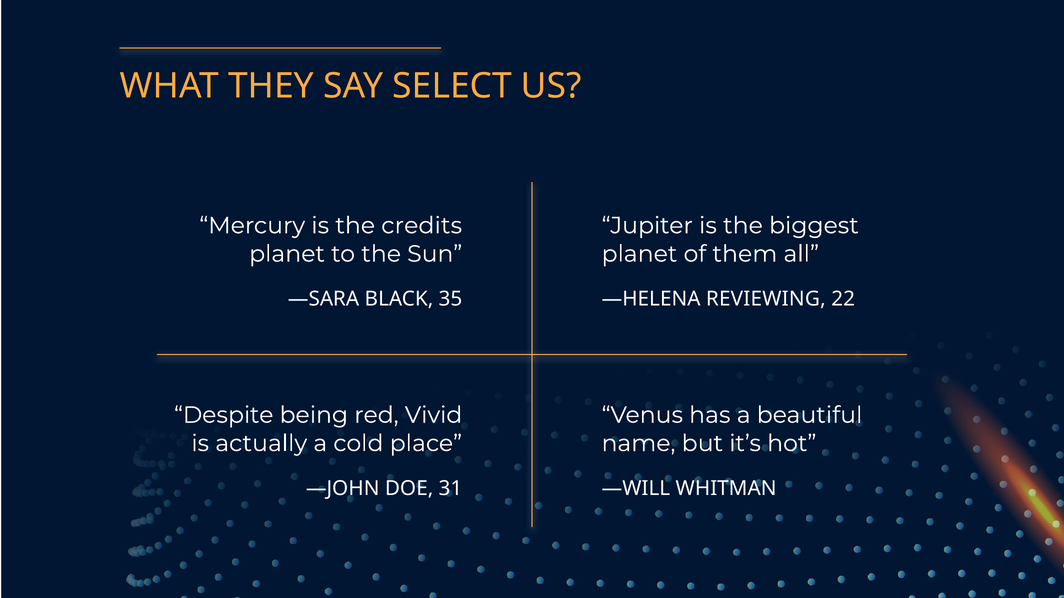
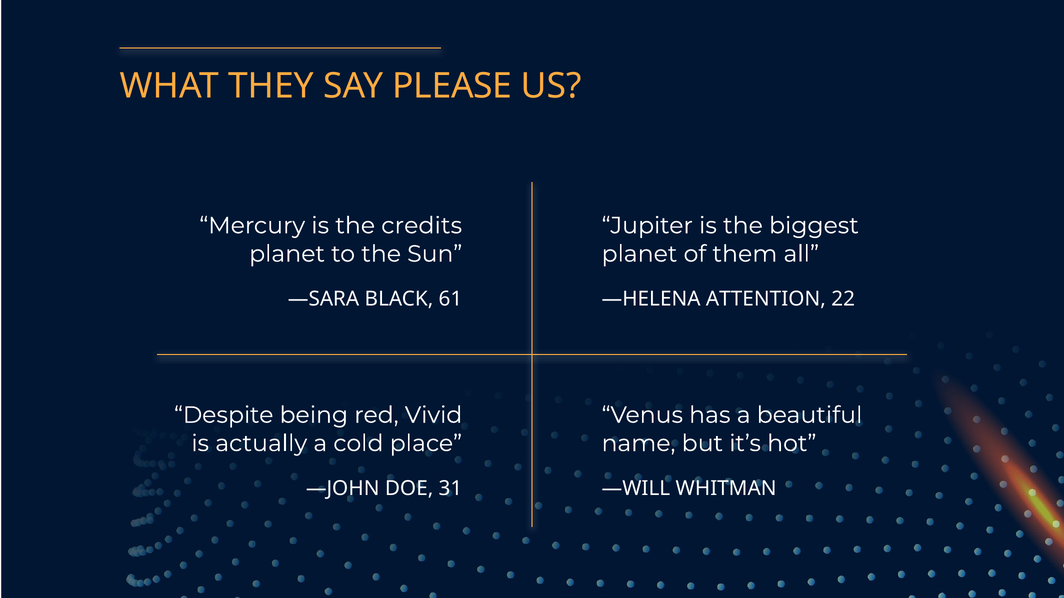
SELECT: SELECT -> PLEASE (452, 86)
35: 35 -> 61 (450, 299)
REVIEWING: REVIEWING -> ATTENTION (766, 299)
